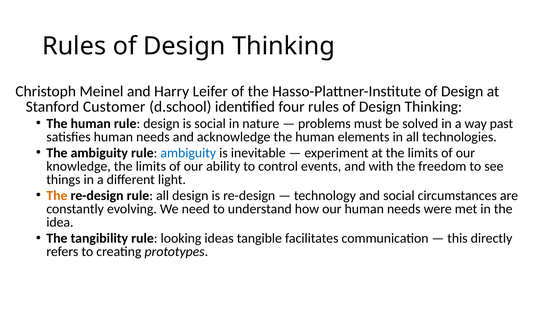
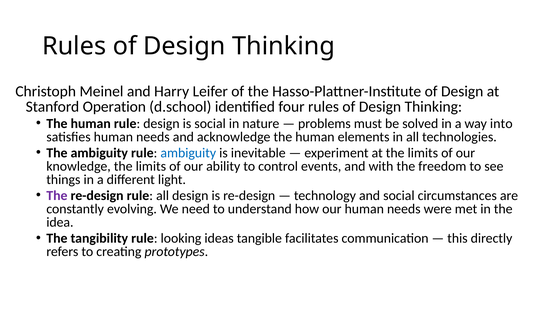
Customer: Customer -> Operation (114, 107)
past: past -> into (501, 123)
The colour: orange -> purple (57, 196)
